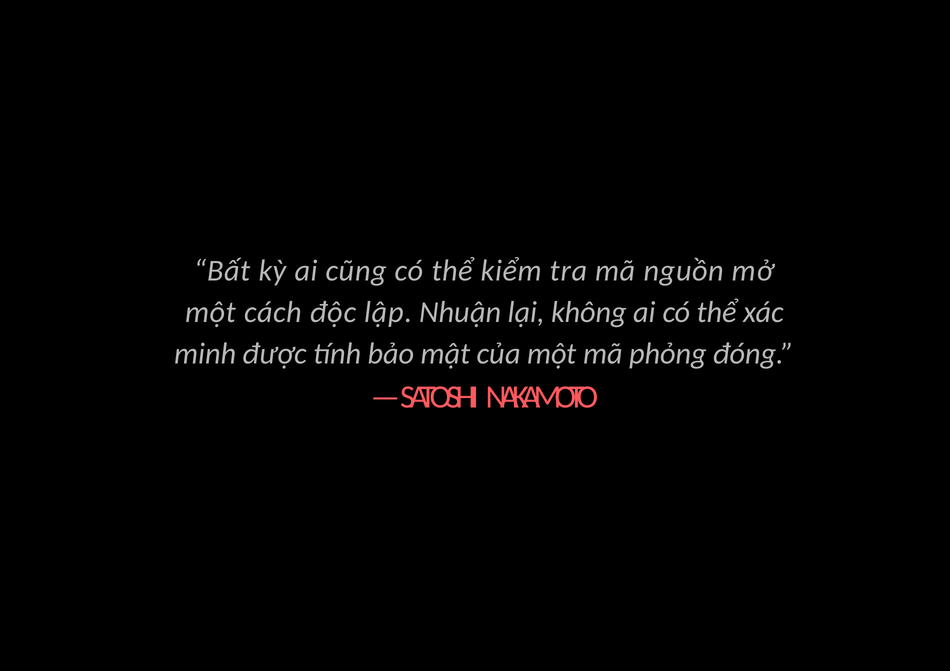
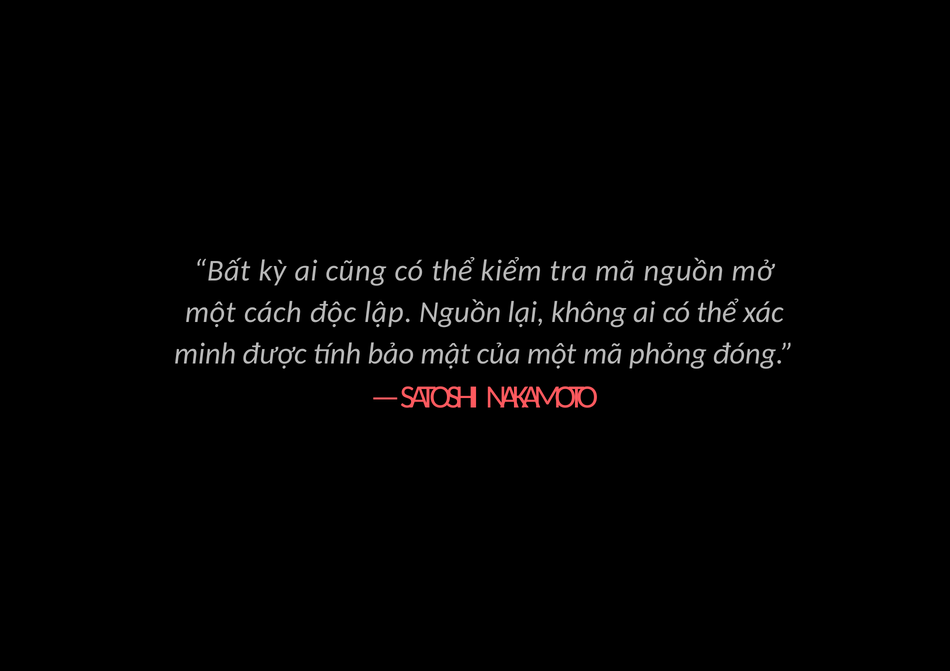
lập Nhuận: Nhuận -> Nguồn (460, 312)
